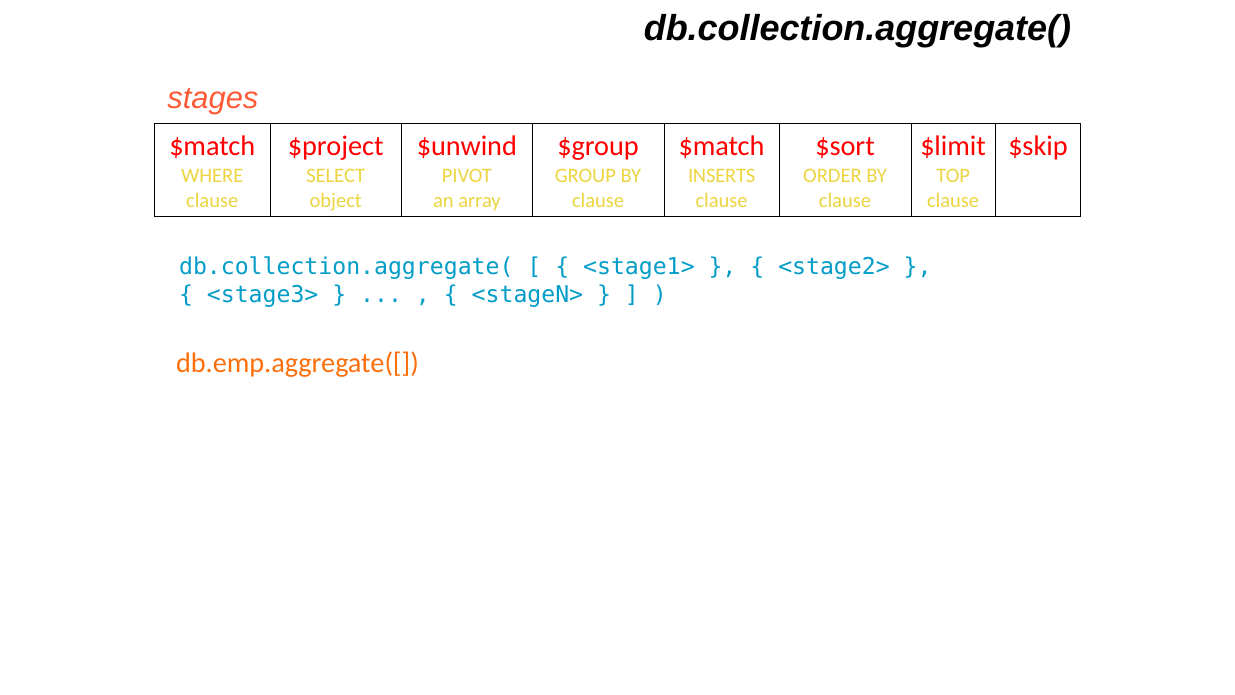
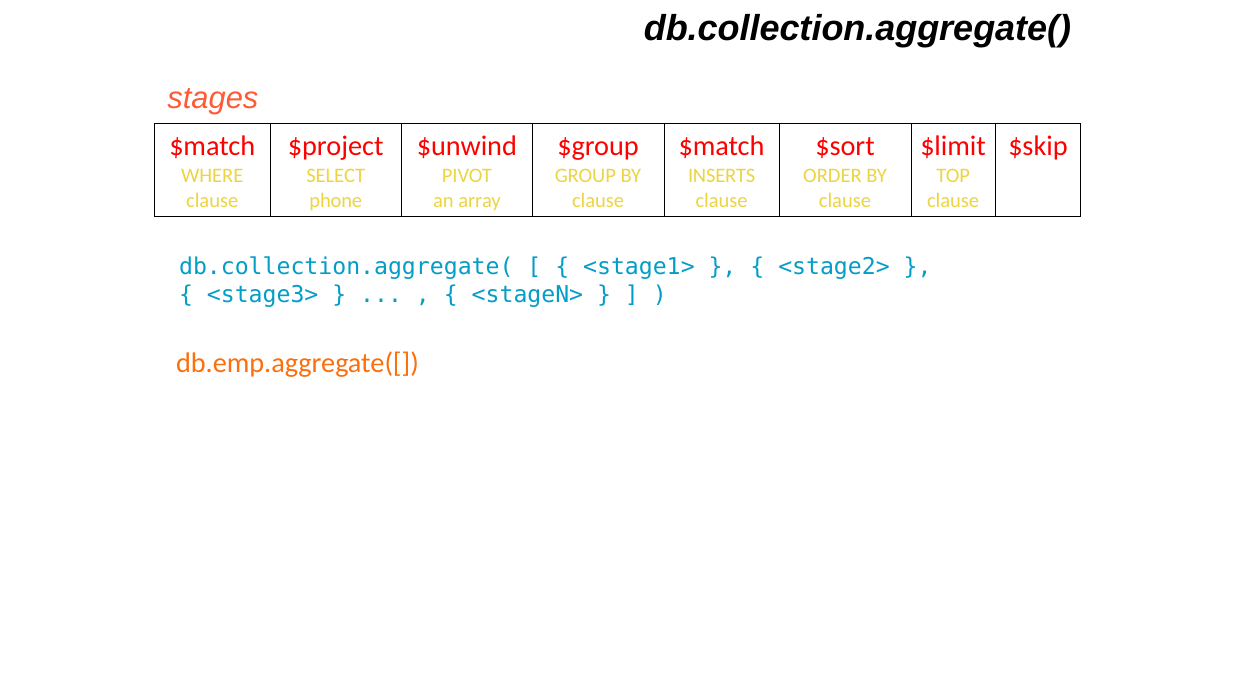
object: object -> phone (336, 201)
